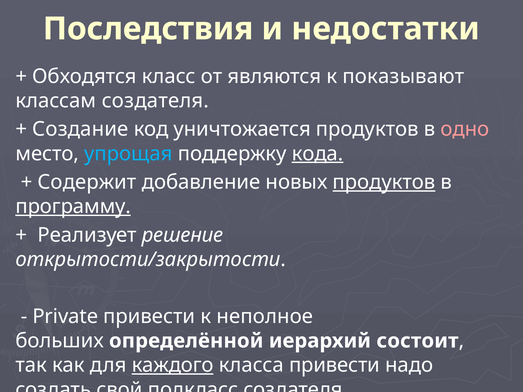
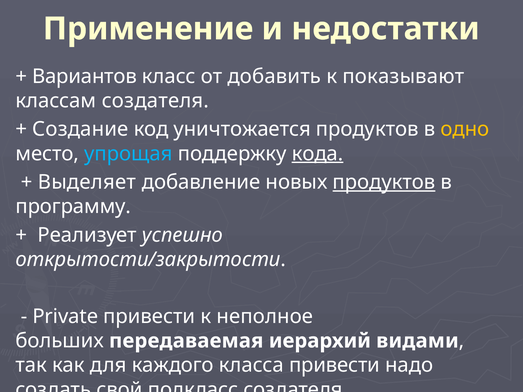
Последствия: Последствия -> Применение (148, 29)
Обходятся: Обходятся -> Вариантов (85, 76)
являются: являются -> добавить (274, 76)
одно colour: pink -> yellow (465, 129)
Содержит: Содержит -> Выделяет (87, 182)
программу underline: present -> none (73, 207)
решение: решение -> успешно (182, 235)
определённой: определённой -> передаваемая (186, 341)
состоит: состоит -> видами (417, 341)
каждого underline: present -> none (173, 365)
